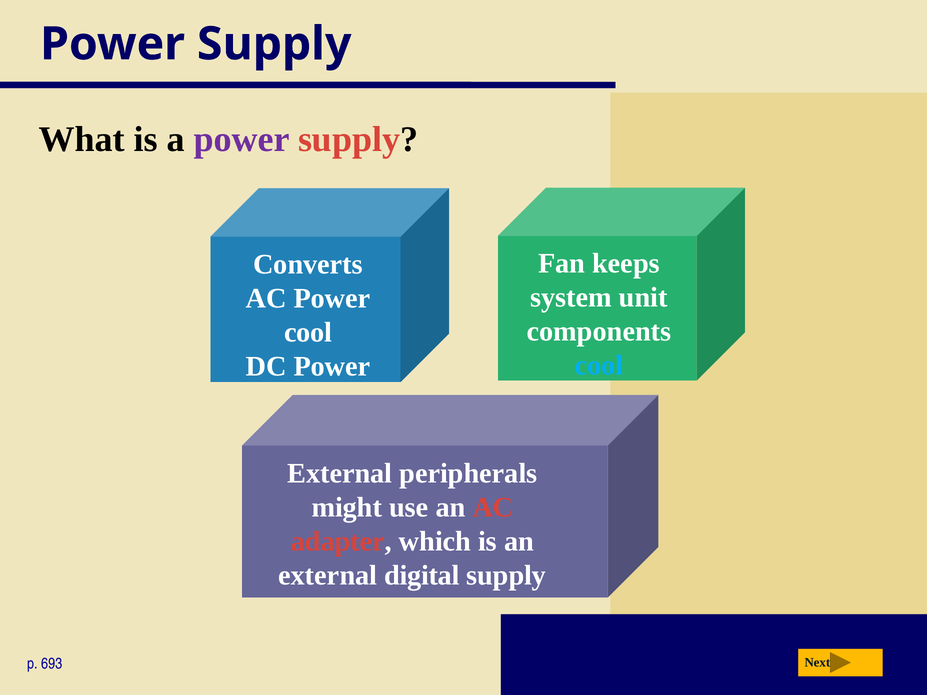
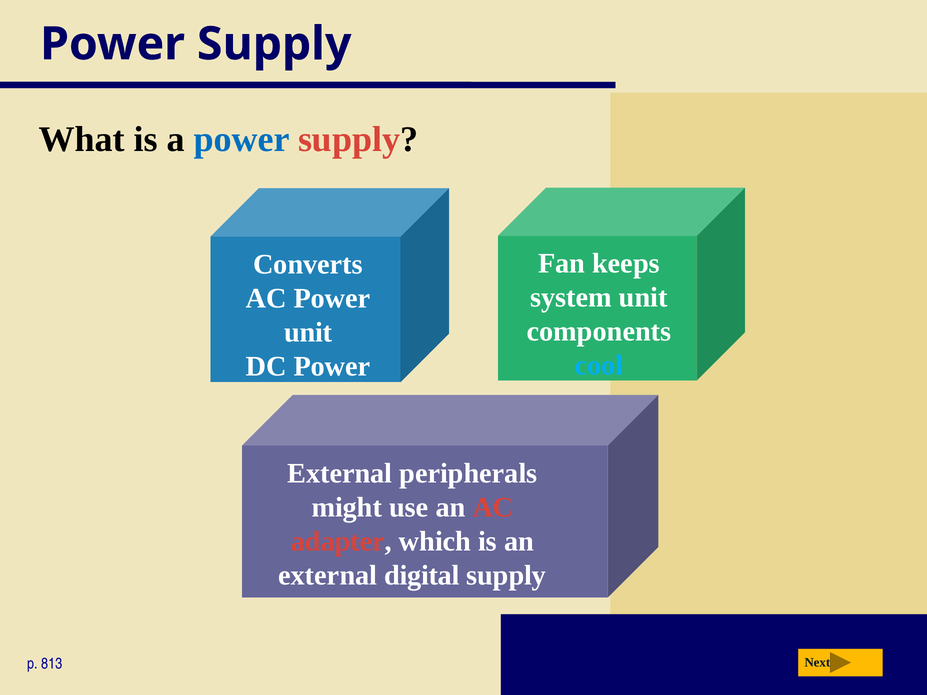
power colour: purple -> blue (242, 139)
cool: cool -> unit (308, 332)
693: 693 -> 813 (52, 664)
